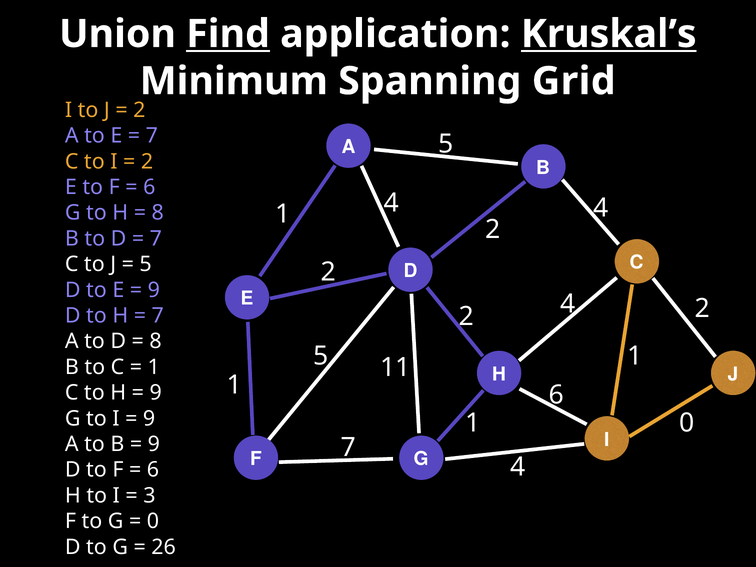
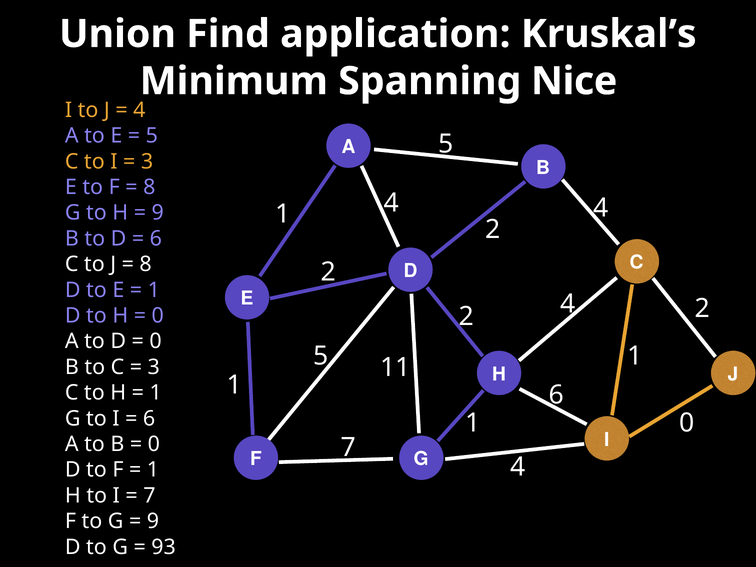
Find underline: present -> none (228, 34)
Kruskal’s underline: present -> none (609, 34)
Grid: Grid -> Nice (574, 81)
2: 2 -> 4 (139, 110)
7: 7 -> 5 (152, 136)
2: 2 -> 3 (147, 162)
6: 6 -> 8 (149, 187)
8: 8 -> 9 (158, 213)
7: 7 -> 6 (156, 239)
5: 5 -> 8 (146, 264)
9: 9 -> 1 (154, 290)
7: 7 -> 0 (158, 316)
8: 8 -> 0 (156, 341)
1: 1 -> 3 (154, 367)
9: 9 -> 1 (156, 393)
9: 9 -> 6 (149, 419)
9: 9 -> 0 (154, 444)
6: 6 -> 1 (153, 470)
3: 3 -> 7 (149, 496)
0: 0 -> 9 (153, 521)
26: 26 -> 93 (164, 547)
